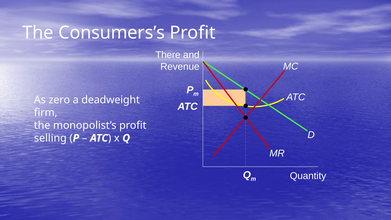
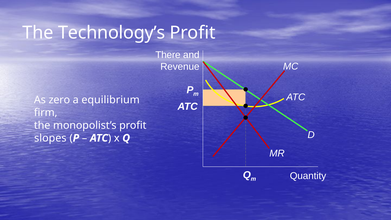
Consumers’s: Consumers’s -> Technology’s (112, 33)
deadweight: deadweight -> equilibrium (111, 100)
selling: selling -> slopes (50, 138)
